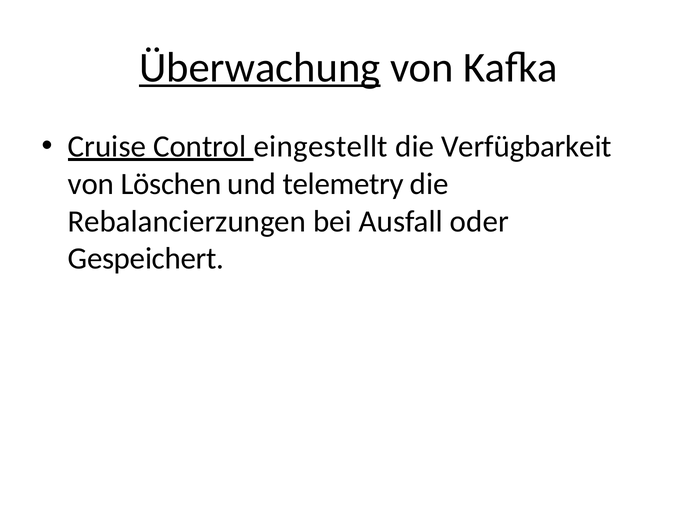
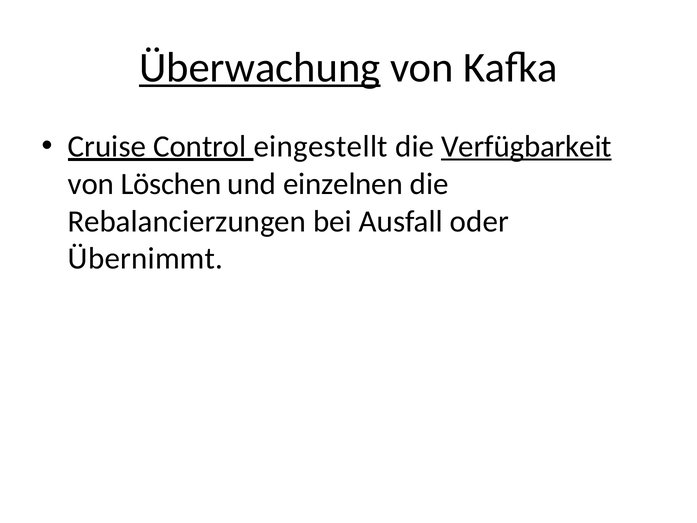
Verfügbarkeit underline: none -> present (526, 146)
telemetry: telemetry -> einzelnen (343, 184)
Gespeichert: Gespeichert -> Übernimmt (146, 258)
